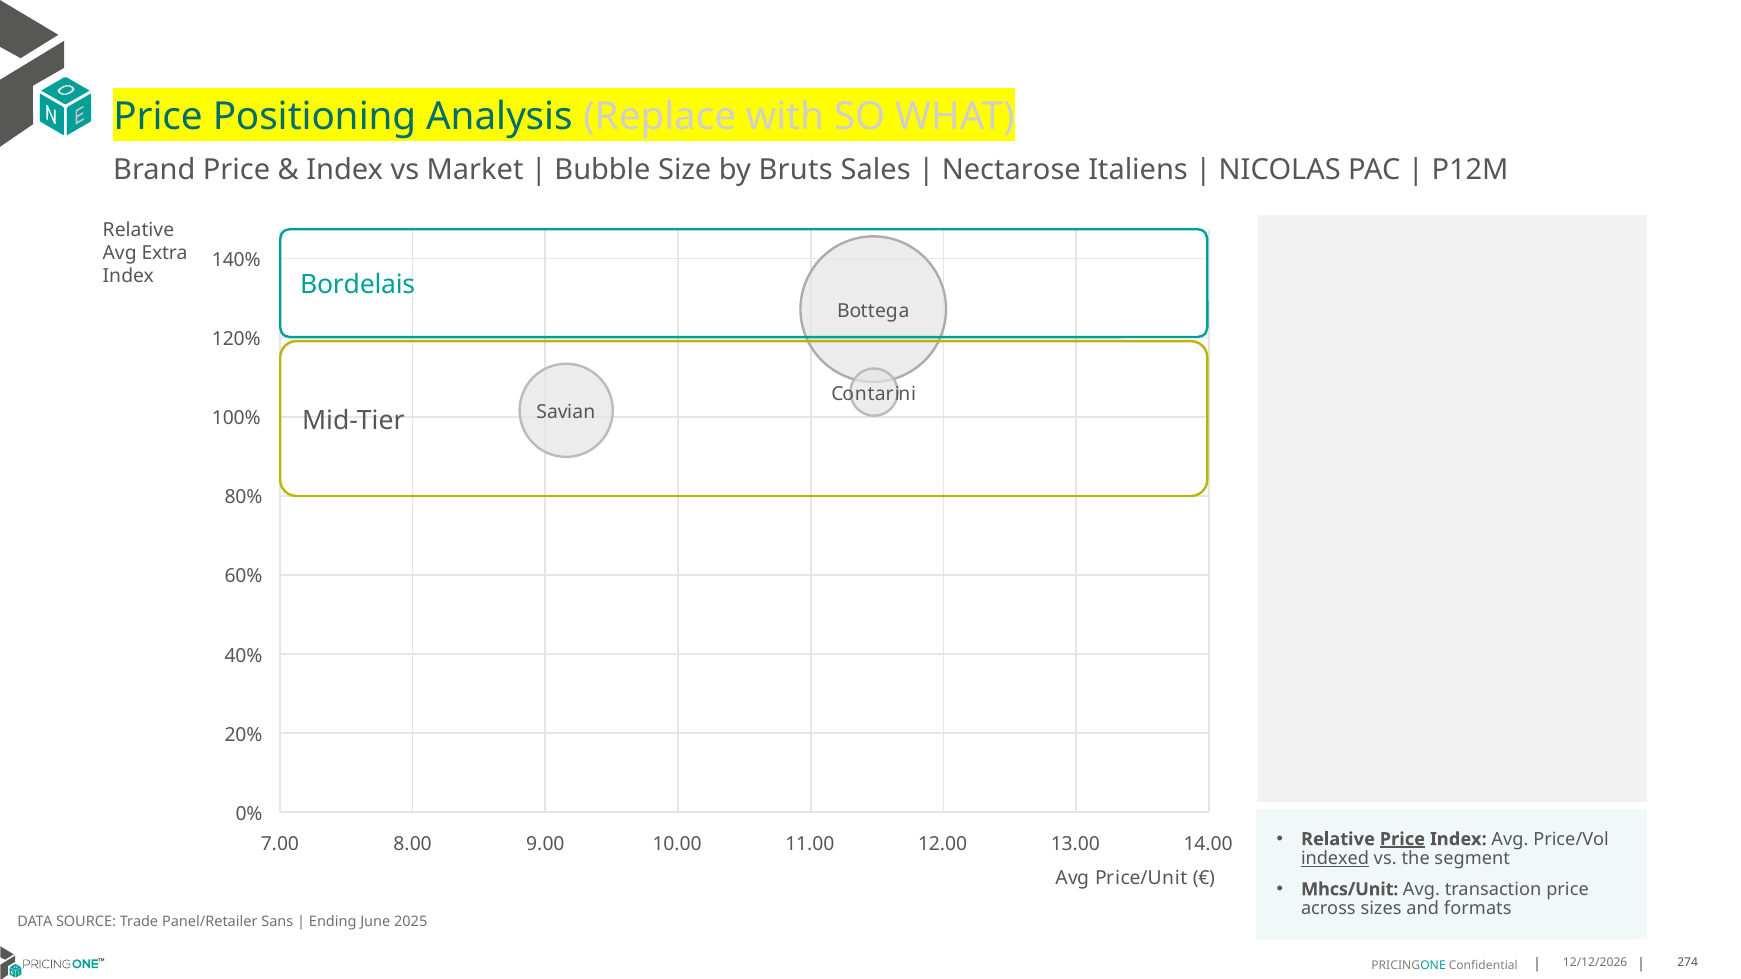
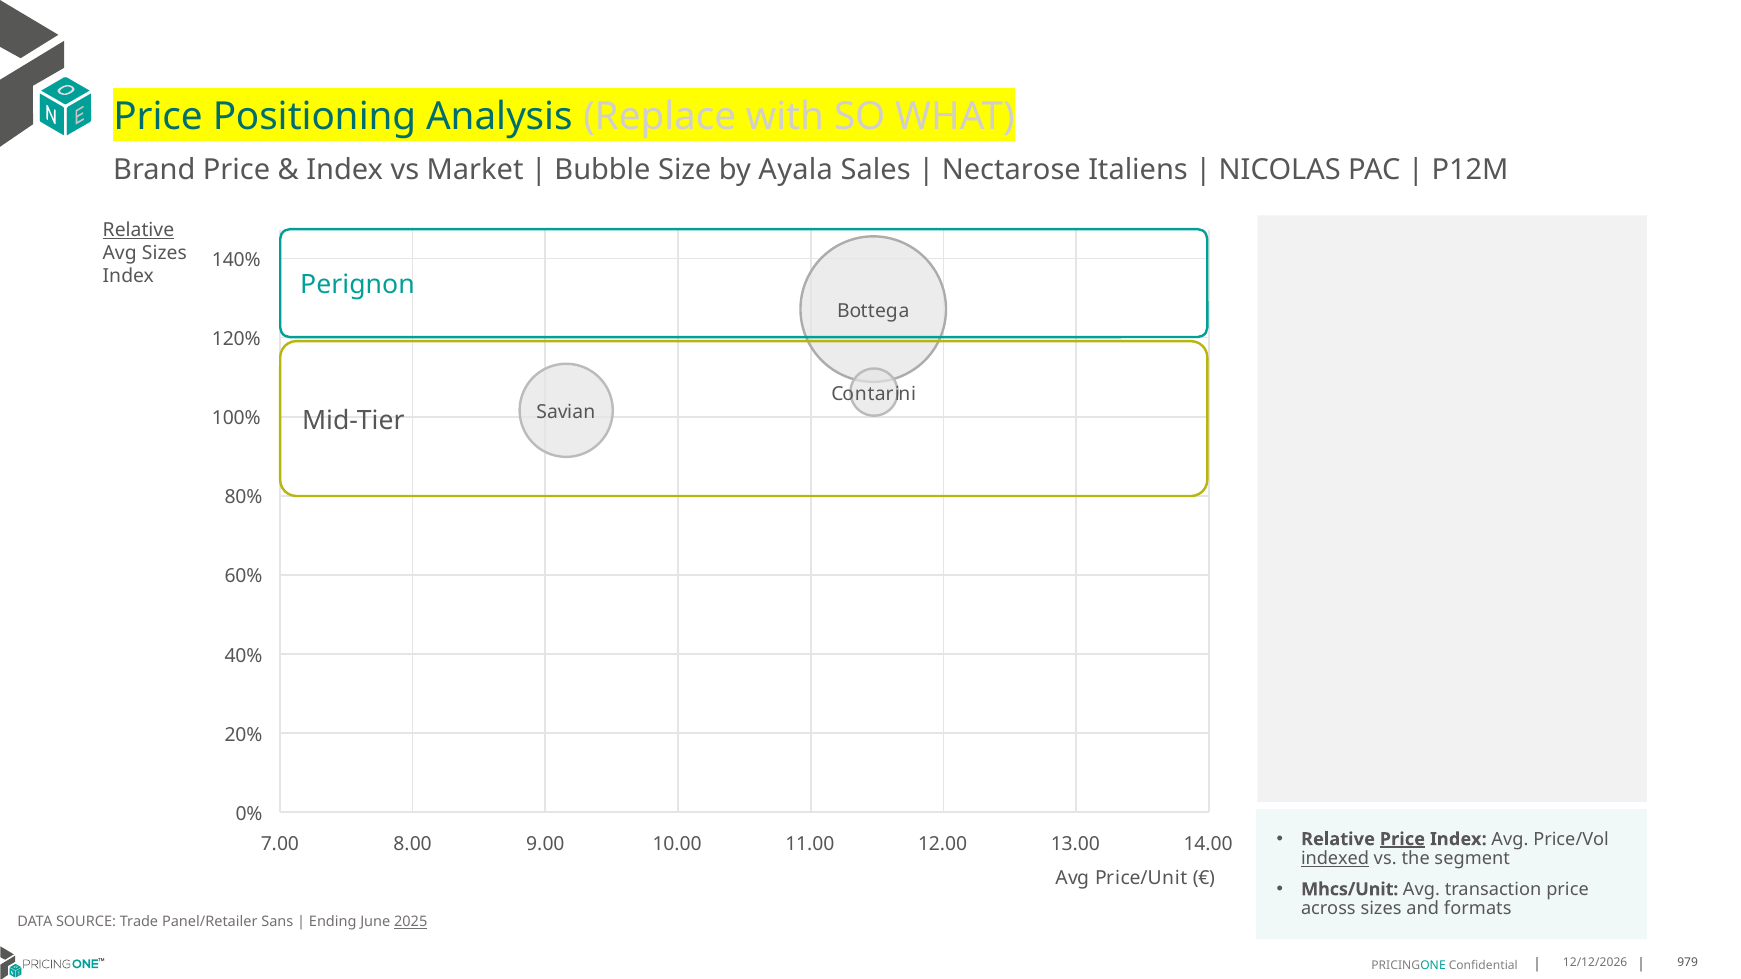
Bruts: Bruts -> Ayala (796, 170)
Relative underline: none -> present (138, 230)
Avg Extra: Extra -> Sizes (164, 253)
Bordelais: Bordelais -> Perignon (357, 285)
2025 underline: none -> present (411, 922)
274: 274 -> 979 (1688, 963)
